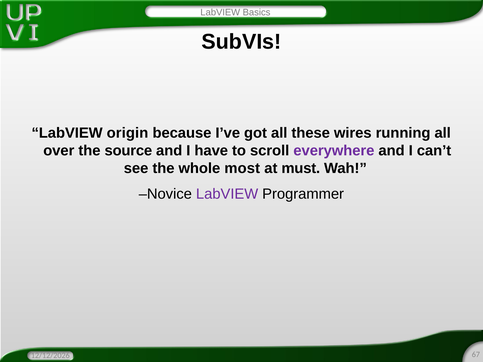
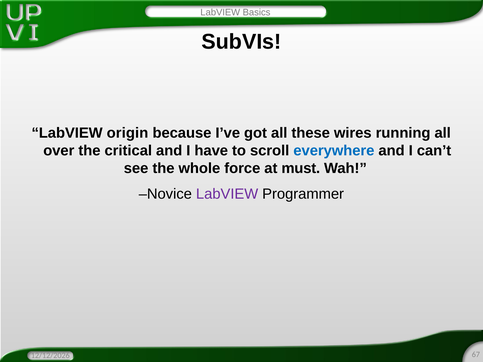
source: source -> critical (128, 151)
everywhere colour: purple -> blue (334, 151)
most: most -> force (242, 168)
